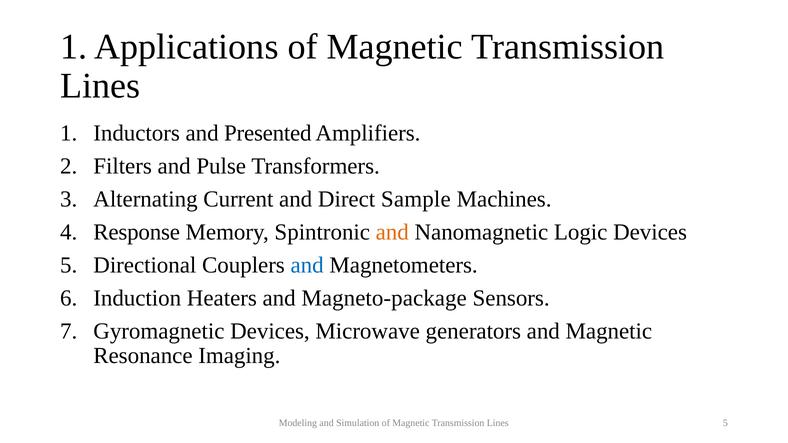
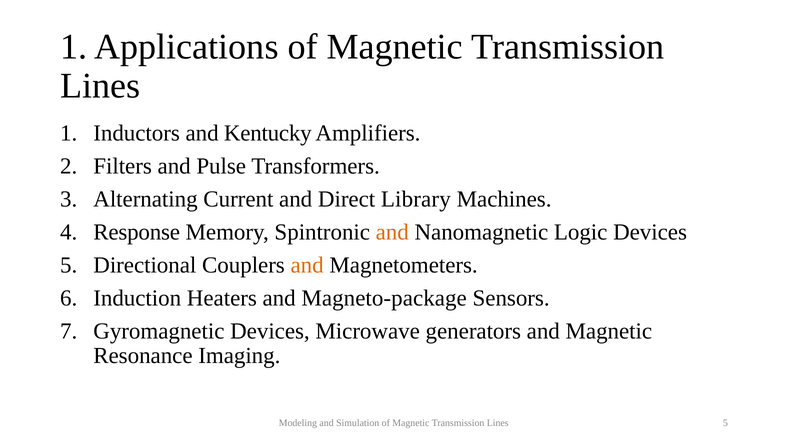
Presented: Presented -> Kentucky (268, 133)
Sample: Sample -> Library (416, 199)
and colour: blue -> orange (307, 265)
